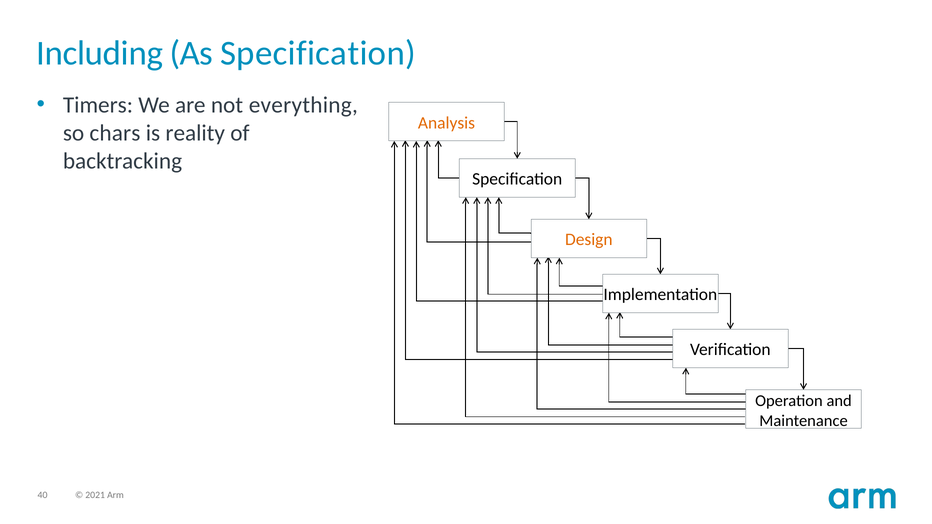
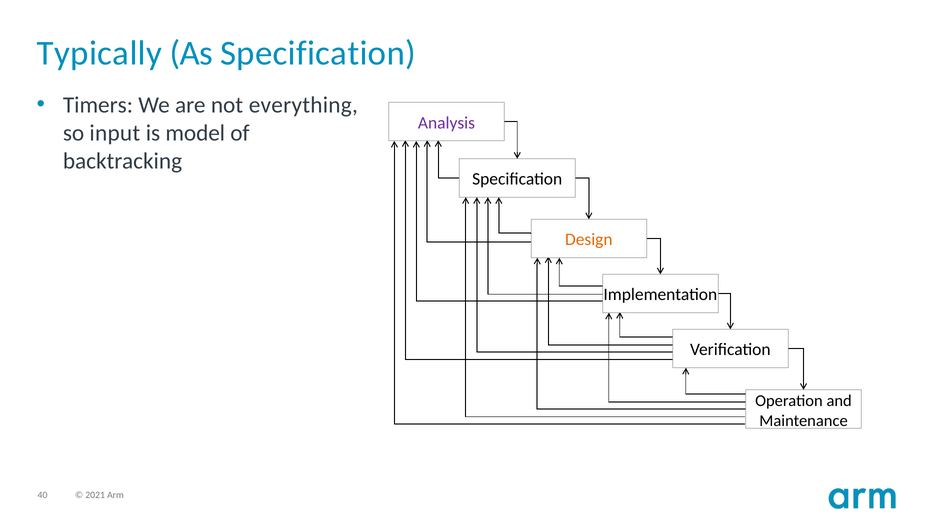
Including: Including -> Typically (99, 53)
Analysis colour: orange -> purple (446, 123)
chars: chars -> input (115, 133)
reality: reality -> model (195, 133)
